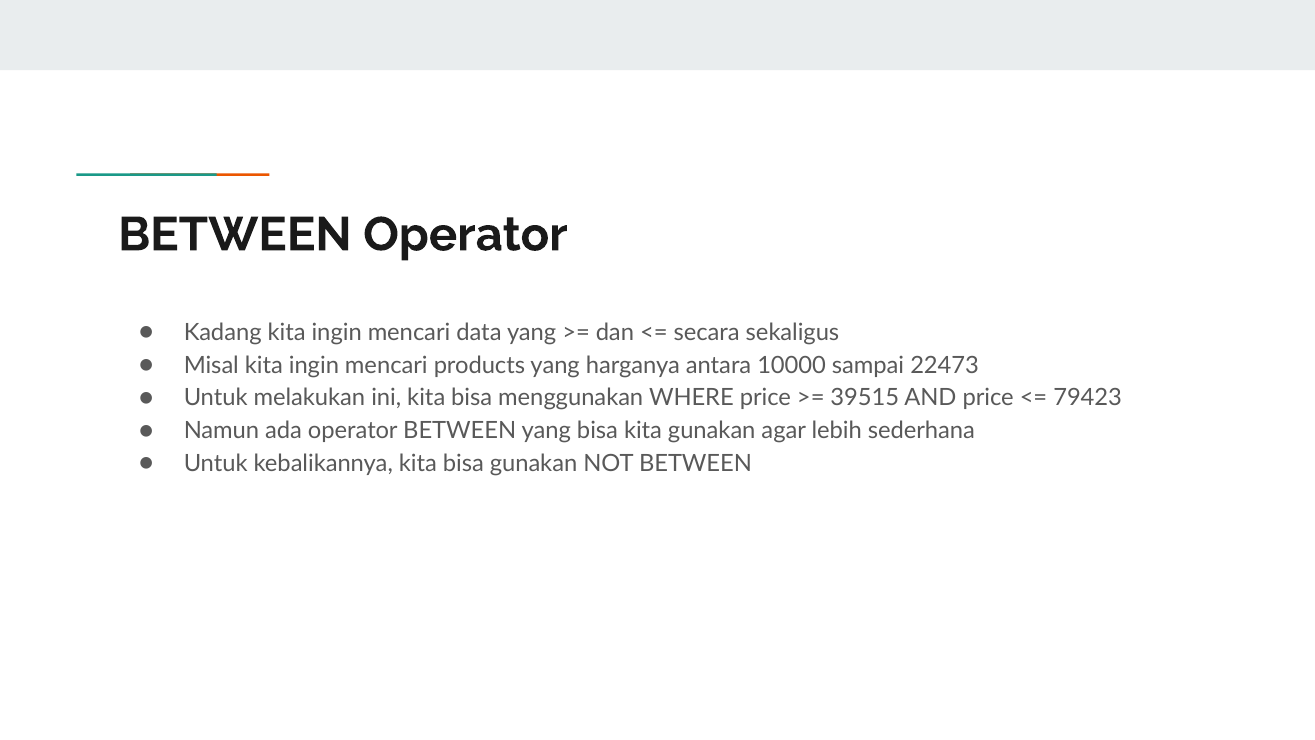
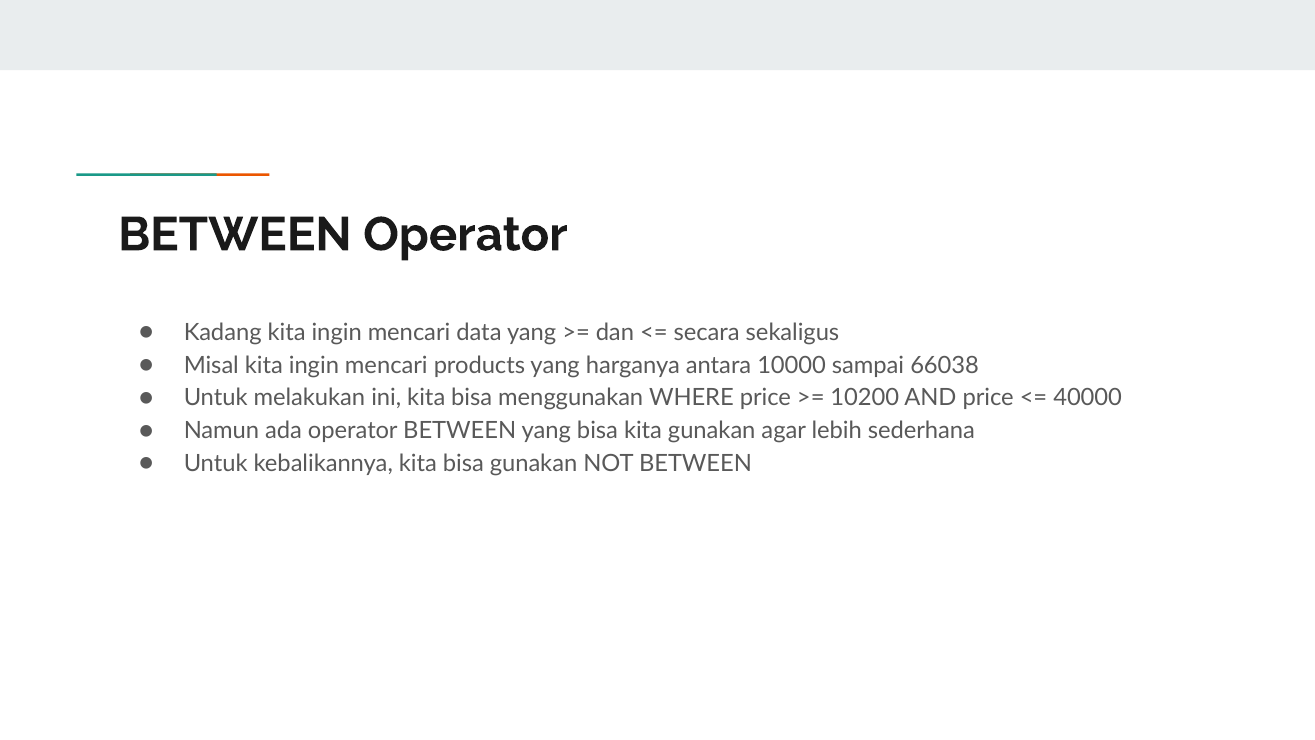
22473: 22473 -> 66038 (945, 365)
39515: 39515 -> 10200 (865, 398)
79423: 79423 -> 40000 (1088, 398)
